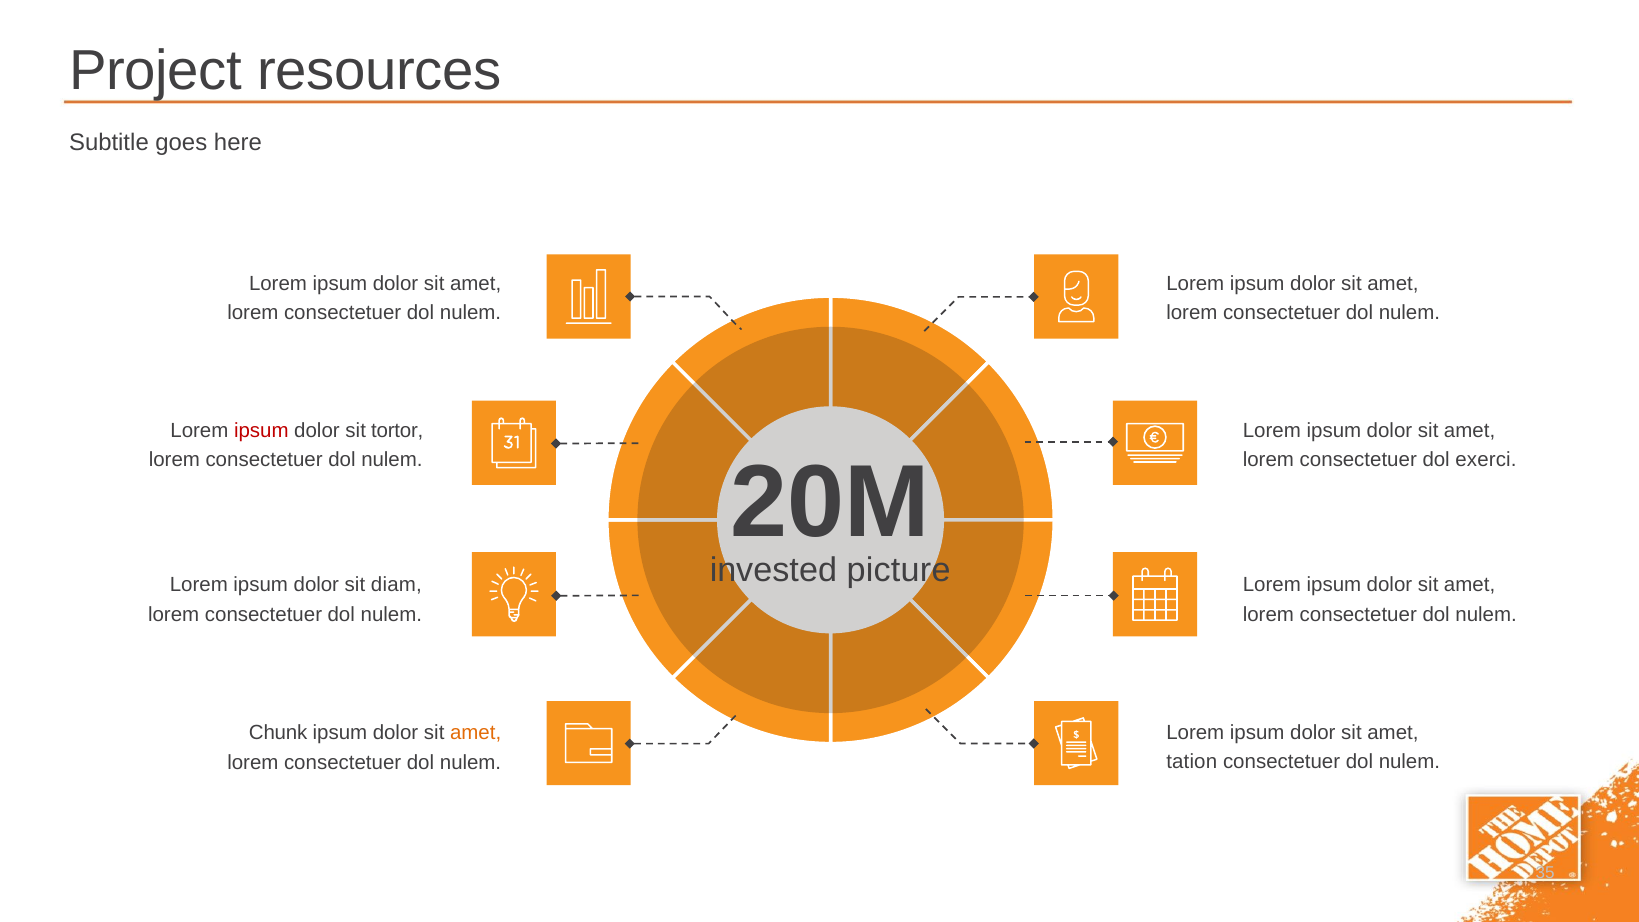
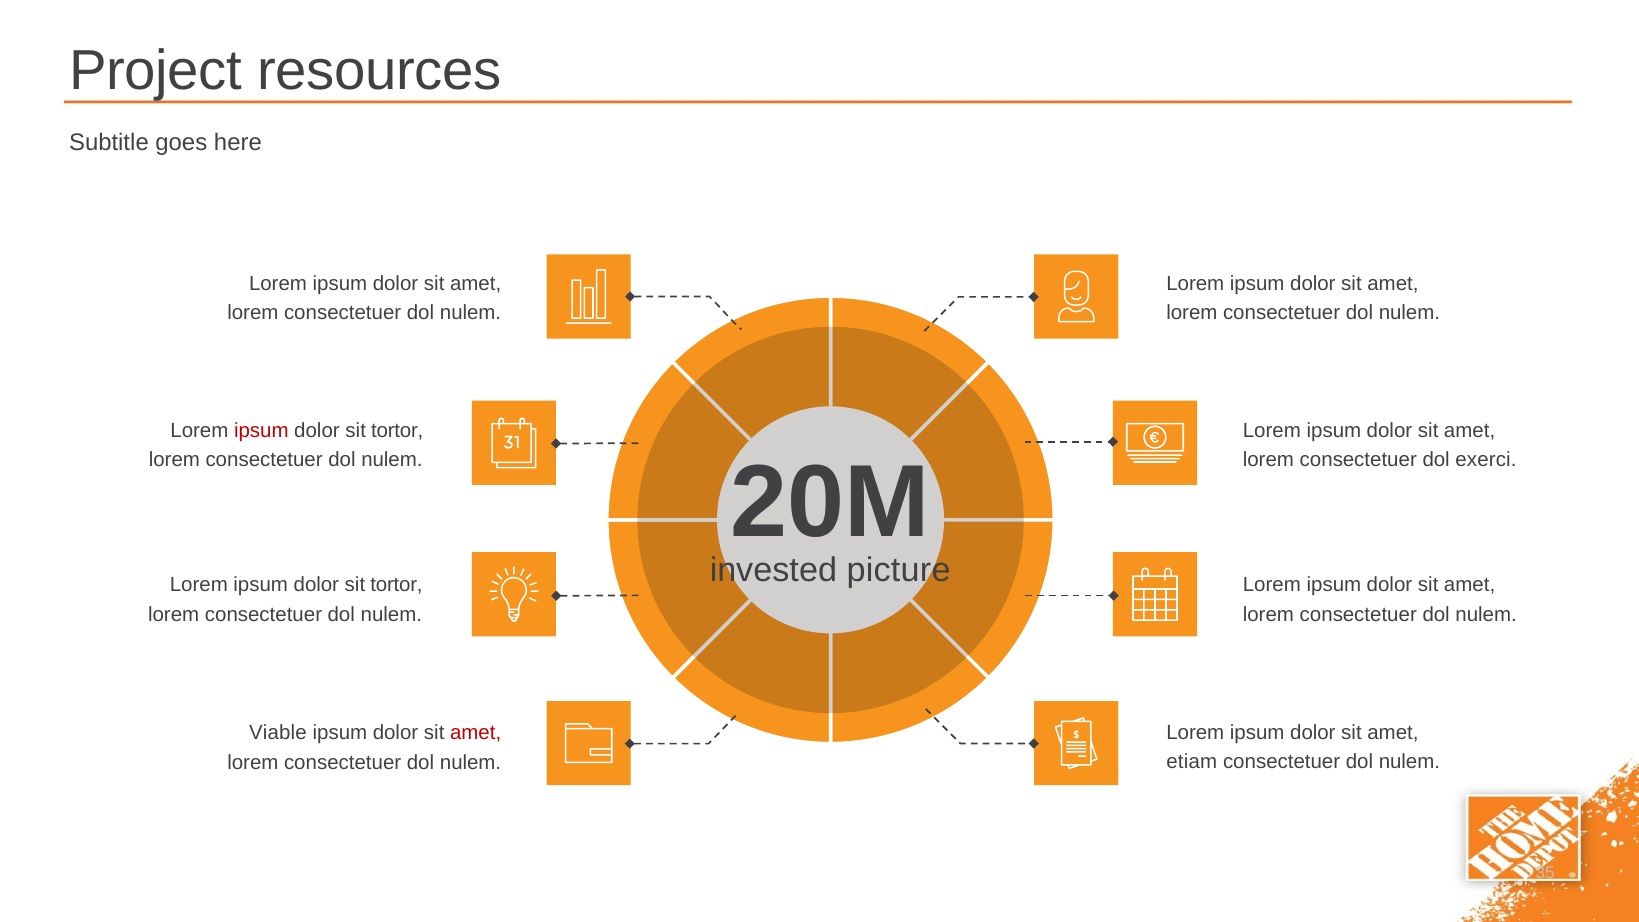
diam: diam -> tortor (397, 585)
Chunk: Chunk -> Viable (278, 733)
amet colour: orange -> red (476, 733)
tation: tation -> etiam (1192, 762)
